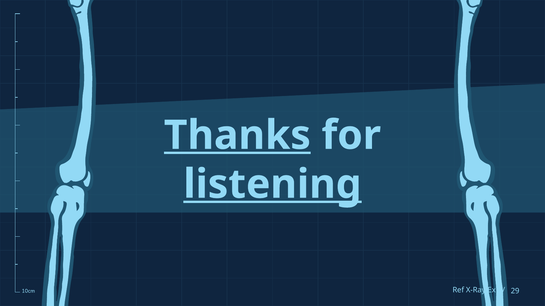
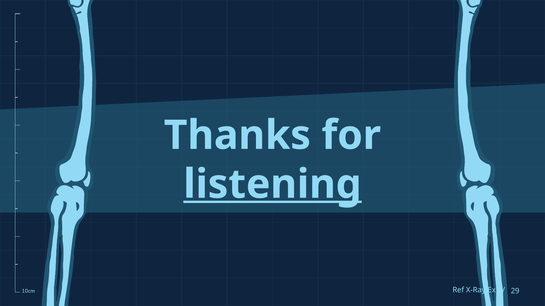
Thanks underline: present -> none (237, 136)
